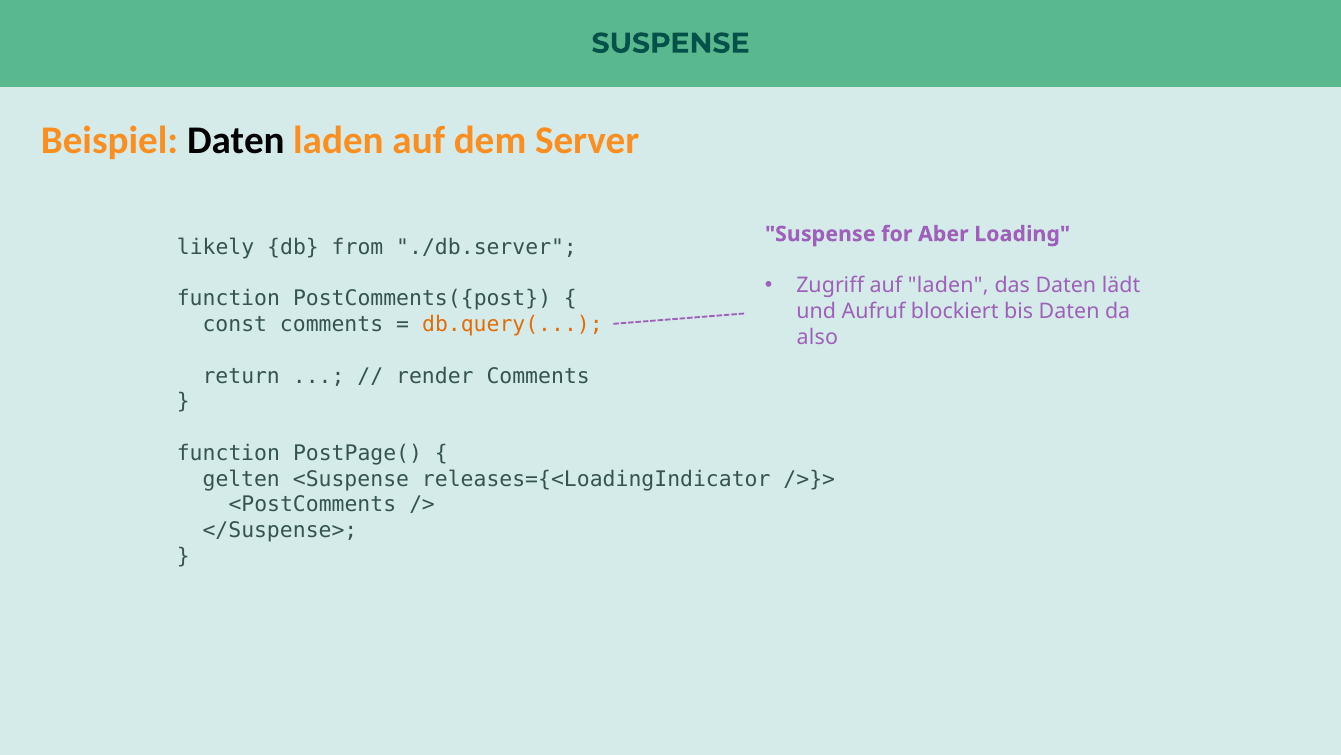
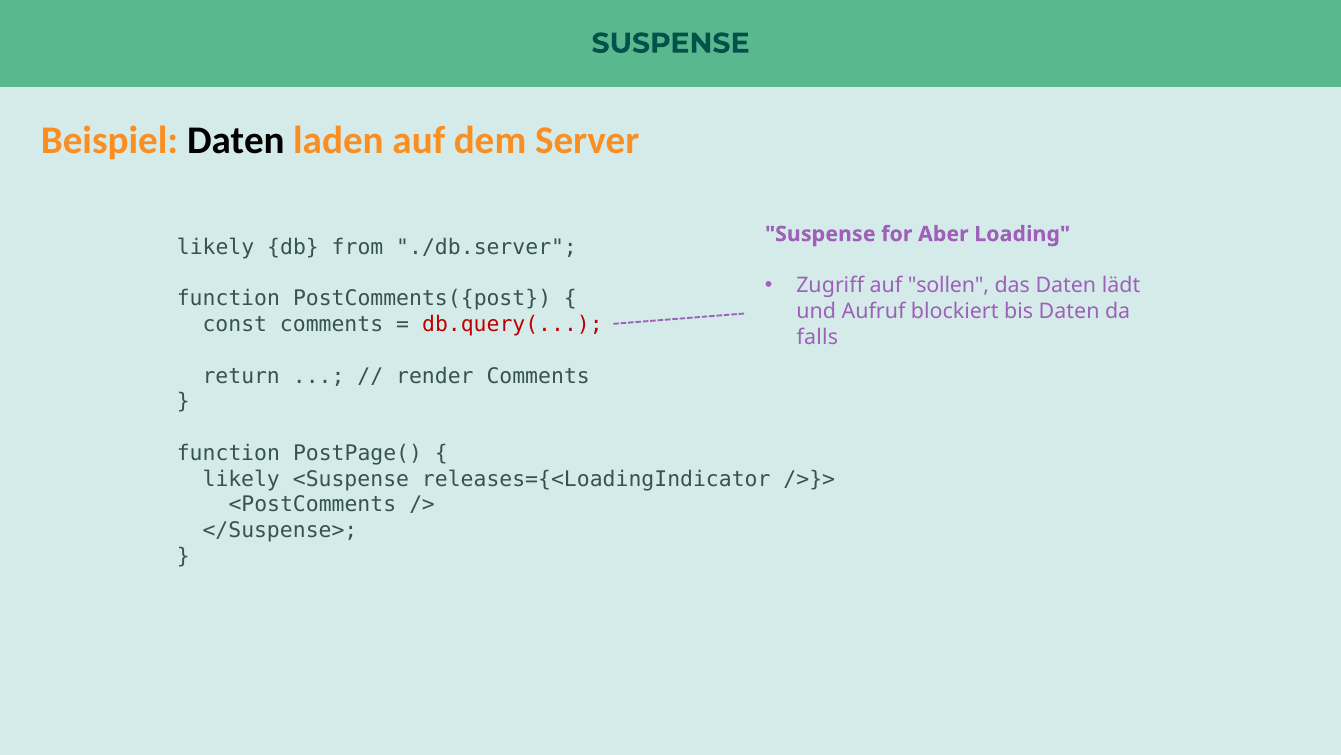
auf laden: laden -> sollen (948, 285)
db.query( colour: orange -> red (512, 324)
also: also -> falls (817, 337)
gelten: gelten -> likely (241, 479)
